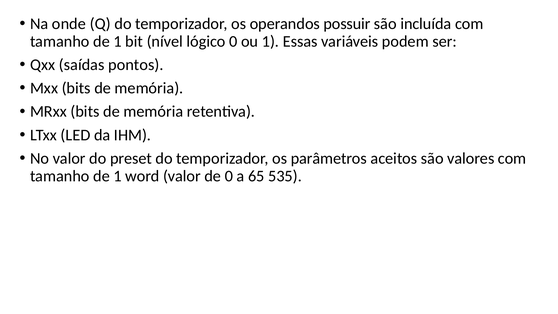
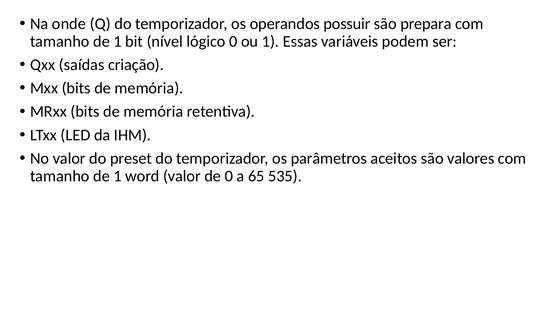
incluída: incluída -> prepara (426, 24)
pontos: pontos -> criação (136, 65)
